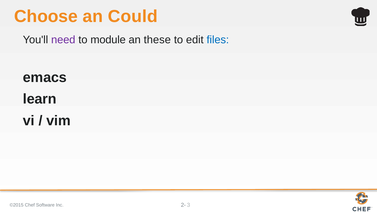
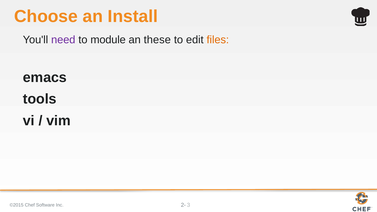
Could: Could -> Install (133, 16)
files colour: blue -> orange (218, 40)
learn: learn -> tools (40, 99)
